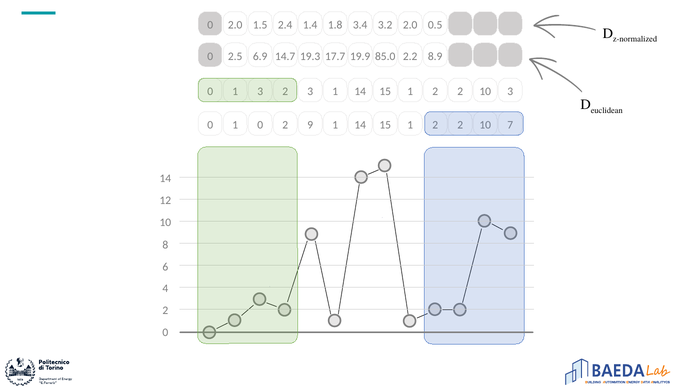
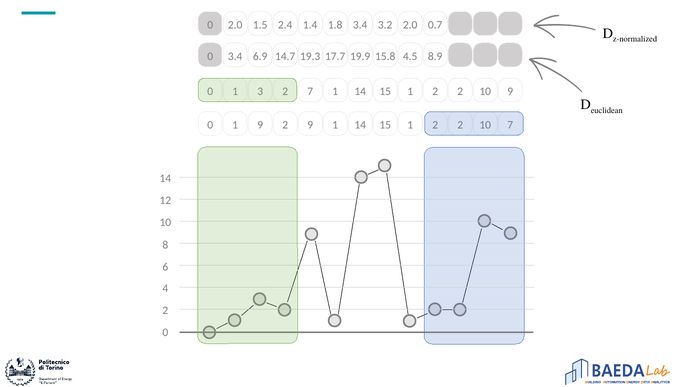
0.5: 0.5 -> 0.7 (435, 25)
0 2.5: 2.5 -> 3.4 (235, 56)
85.0: 85.0 -> 15.8 (385, 56)
2.2: 2.2 -> 4.5 (410, 56)
3: 3 -> 7 (310, 91)
10 3: 3 -> 9 (510, 91)
1 0: 0 -> 9 (260, 125)
